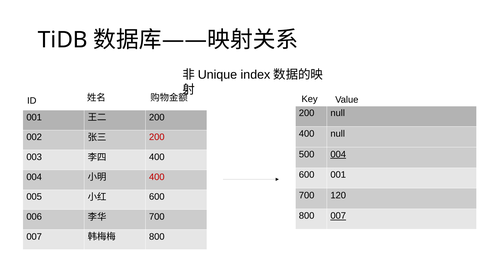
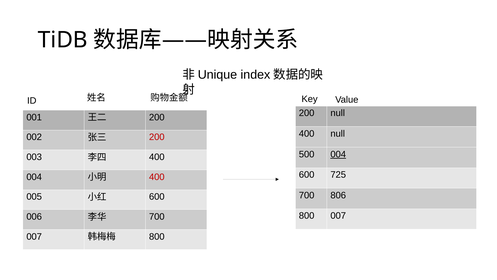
600 001: 001 -> 725 (338, 175)
120: 120 -> 806 (338, 195)
007 underline: present -> none (338, 216)
